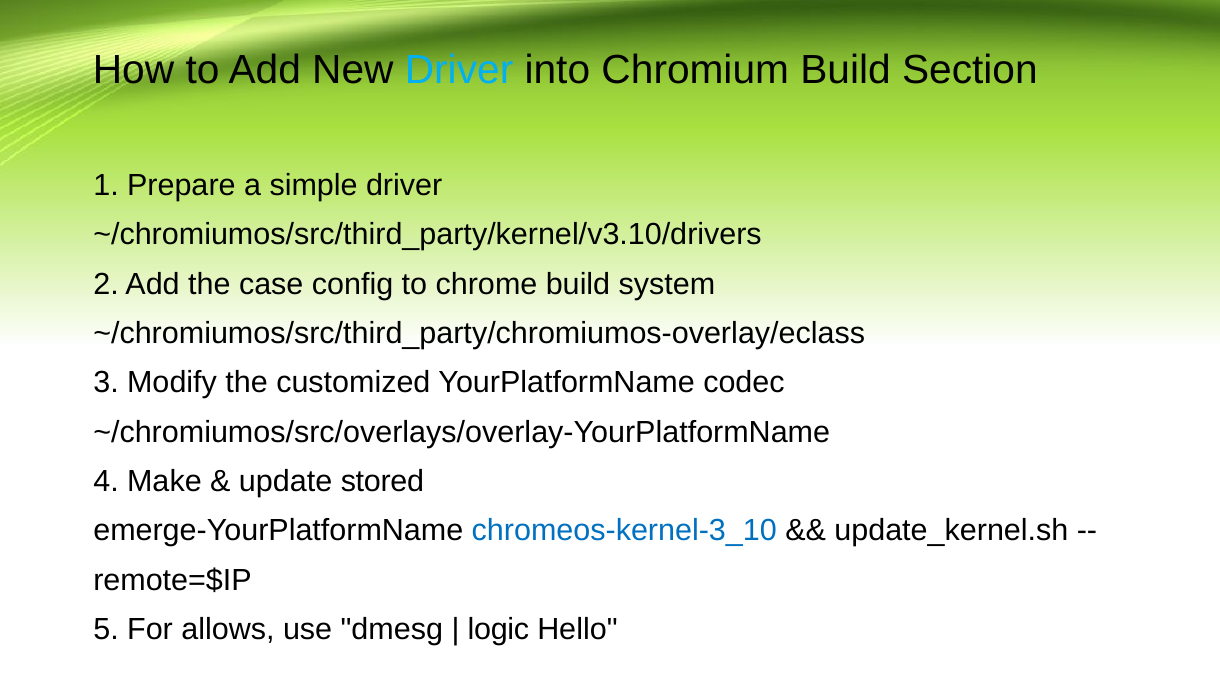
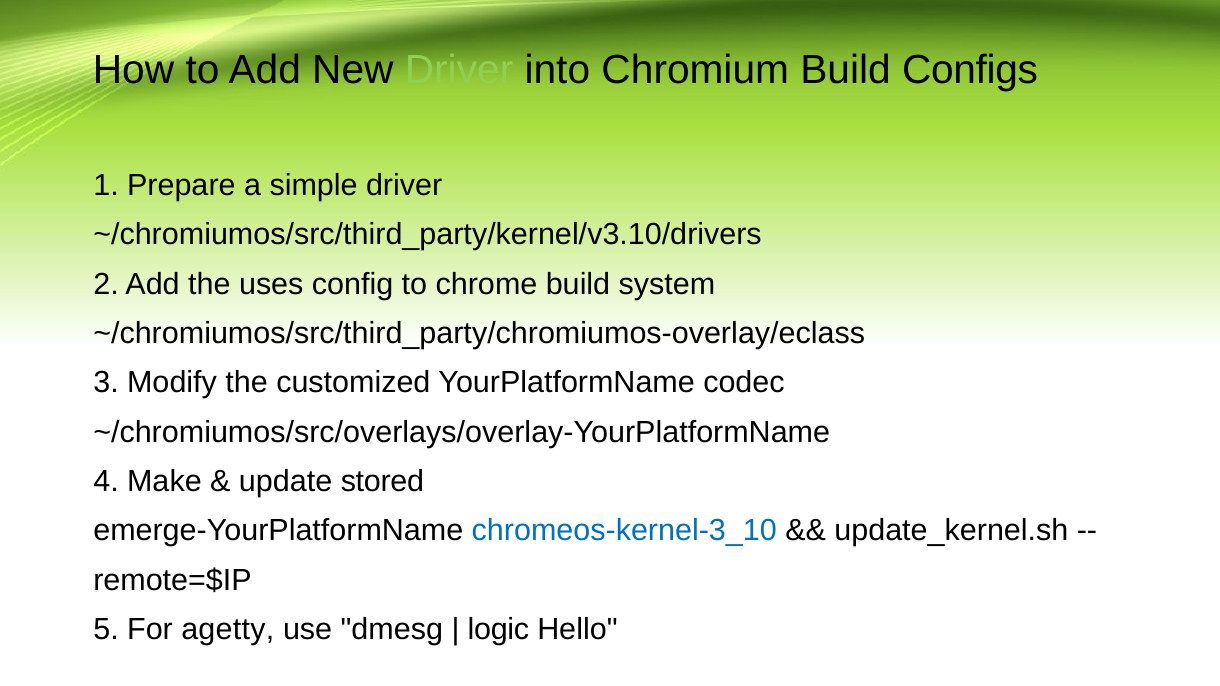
Driver colour: light blue -> light green (459, 70)
Section: Section -> Configs (970, 70)
case: case -> uses (271, 284)
allows: allows -> agetty (228, 630)
